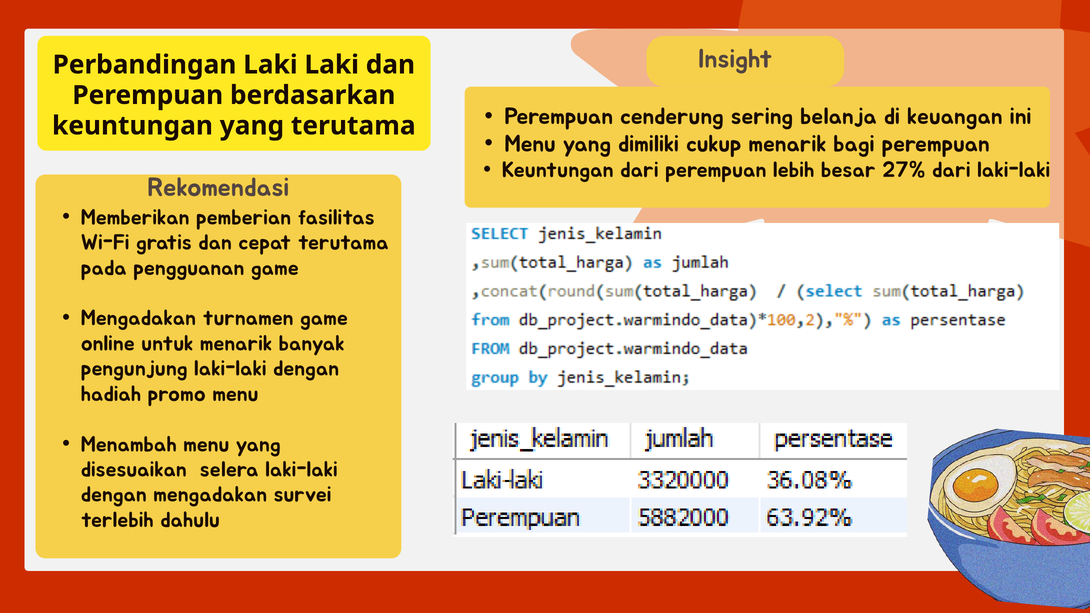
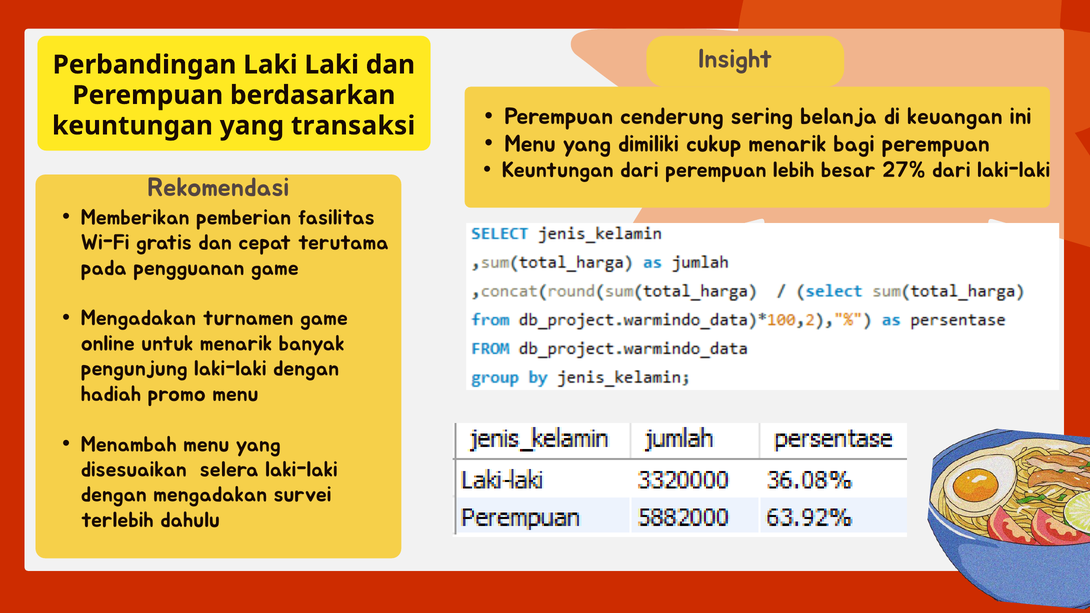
yang terutama: terutama -> transaksi (353, 126)
